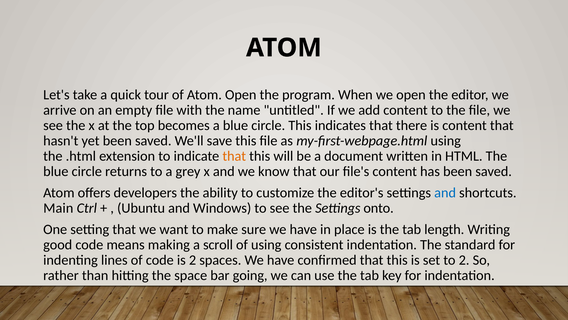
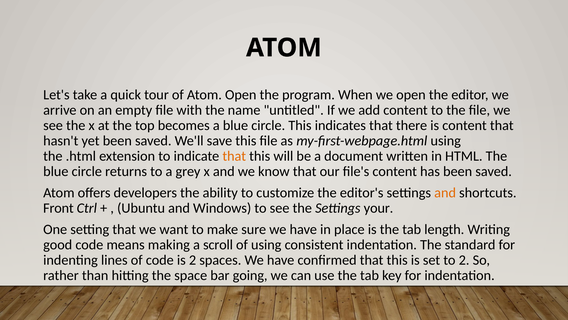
and colour: blue -> orange (445, 193)
Main: Main -> Front (58, 208)
onto: onto -> your (379, 208)
